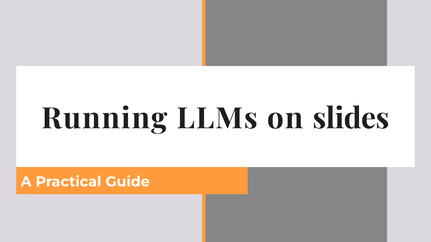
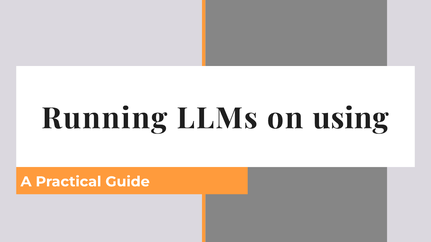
slides: slides -> using (351, 119)
